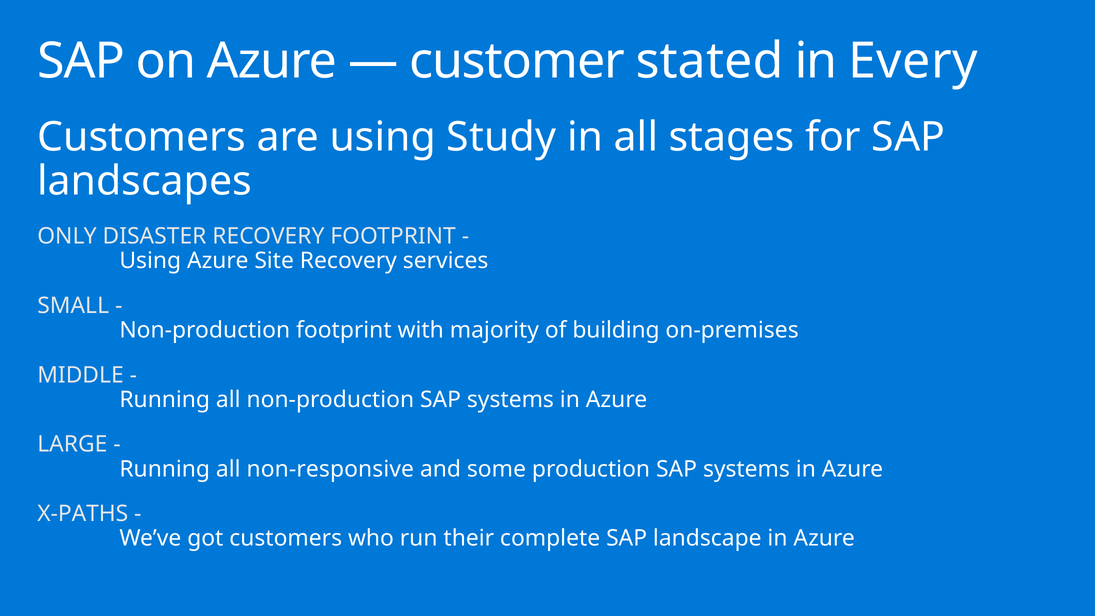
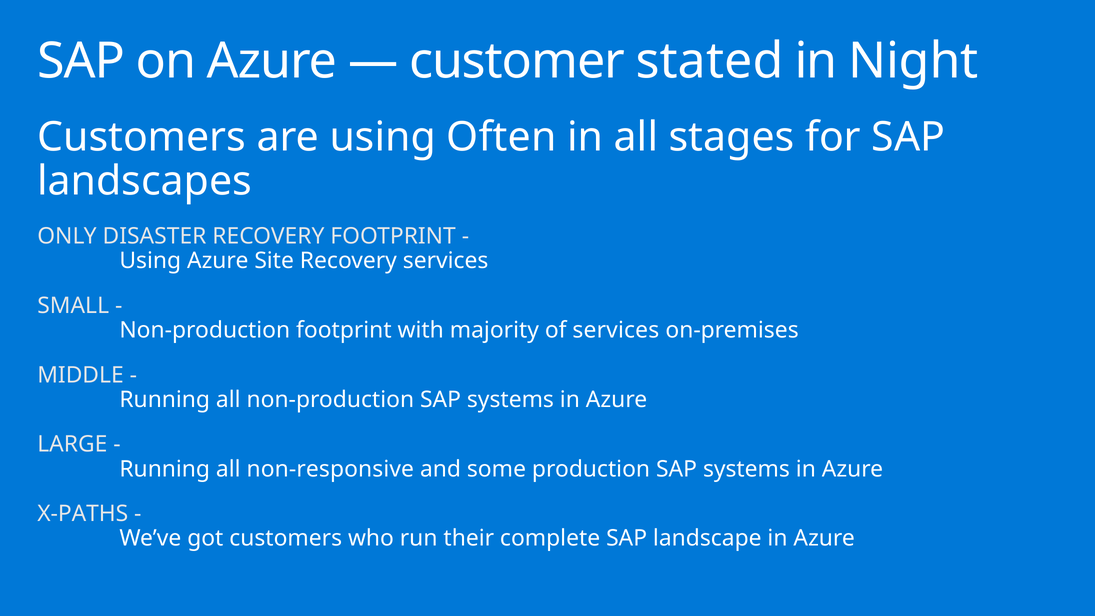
Every: Every -> Night (913, 61)
Study: Study -> Often (501, 137)
of building: building -> services (616, 330)
